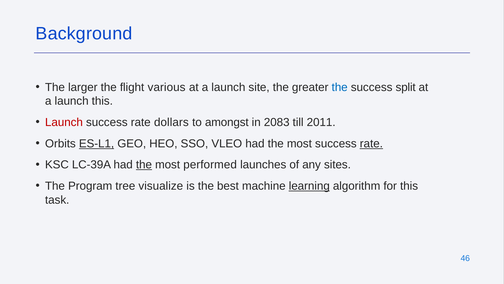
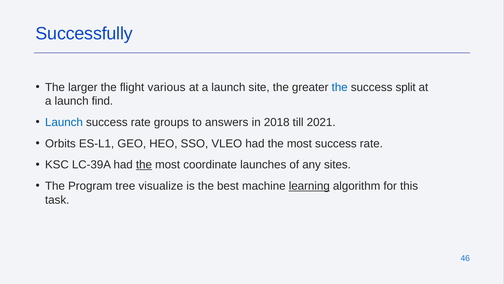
Background: Background -> Successfully (84, 34)
launch this: this -> find (102, 101)
Launch colour: red -> blue (64, 122)
dollars: dollars -> groups (171, 122)
amongst: amongst -> answers (227, 122)
2083: 2083 -> 2018 (277, 122)
2011: 2011 -> 2021 (321, 122)
ES-L1 underline: present -> none (97, 143)
rate underline: present -> none (371, 143)
performed: performed -> coordinate (210, 165)
